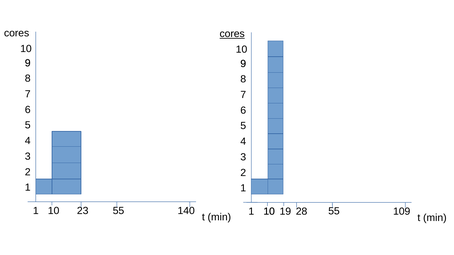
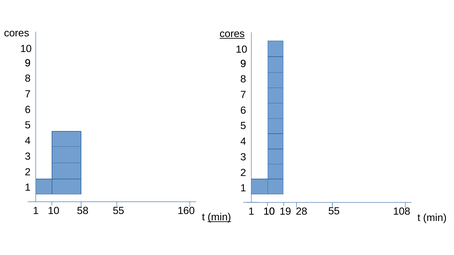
23: 23 -> 58 (83, 211)
140: 140 -> 160 (186, 211)
109: 109 -> 108 (402, 212)
min underline: none -> present (219, 218)
